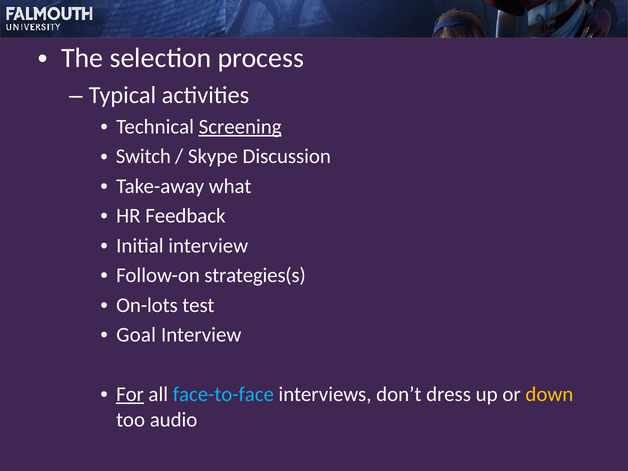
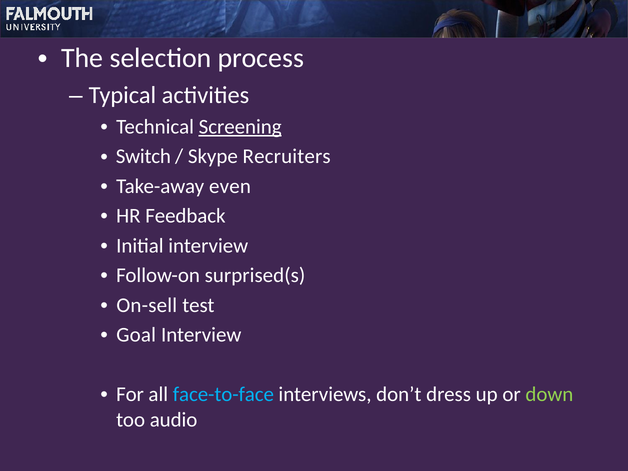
Discussion: Discussion -> Recruiters (287, 157)
what: what -> even (230, 186)
strategies(s: strategies(s -> surprised(s (255, 275)
On-lots: On-lots -> On-sell (147, 305)
For underline: present -> none (130, 394)
down colour: yellow -> light green (549, 394)
